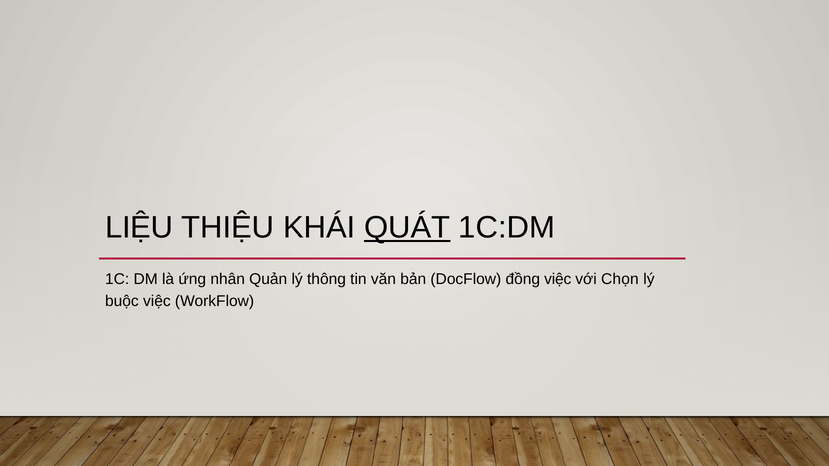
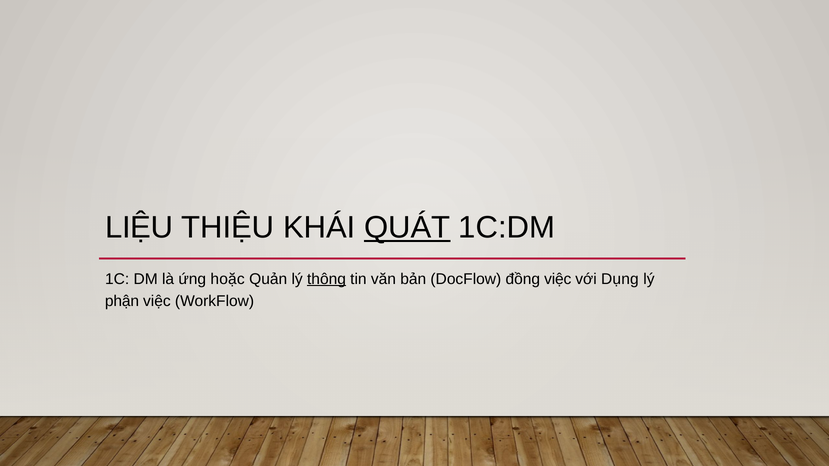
nhân: nhân -> hoặc (228, 279)
thông underline: none -> present (326, 279)
Chọn: Chọn -> Dụng (620, 279)
buộc: buộc -> phận (122, 302)
